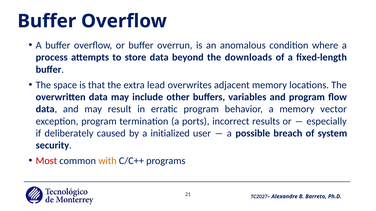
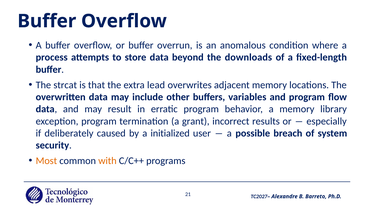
space: space -> strcat (65, 85)
vector: vector -> library (334, 109)
ports: ports -> grant (196, 121)
Most colour: red -> orange (46, 161)
